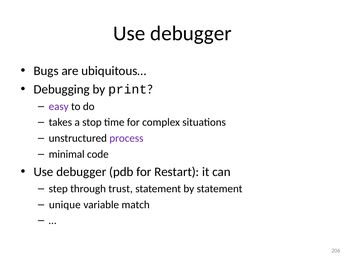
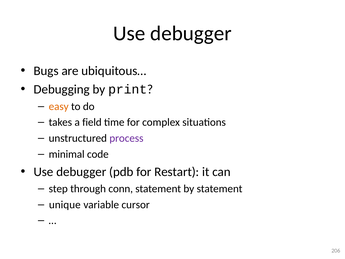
easy colour: purple -> orange (59, 106)
stop: stop -> field (92, 122)
trust: trust -> conn (121, 189)
match: match -> cursor (136, 204)
